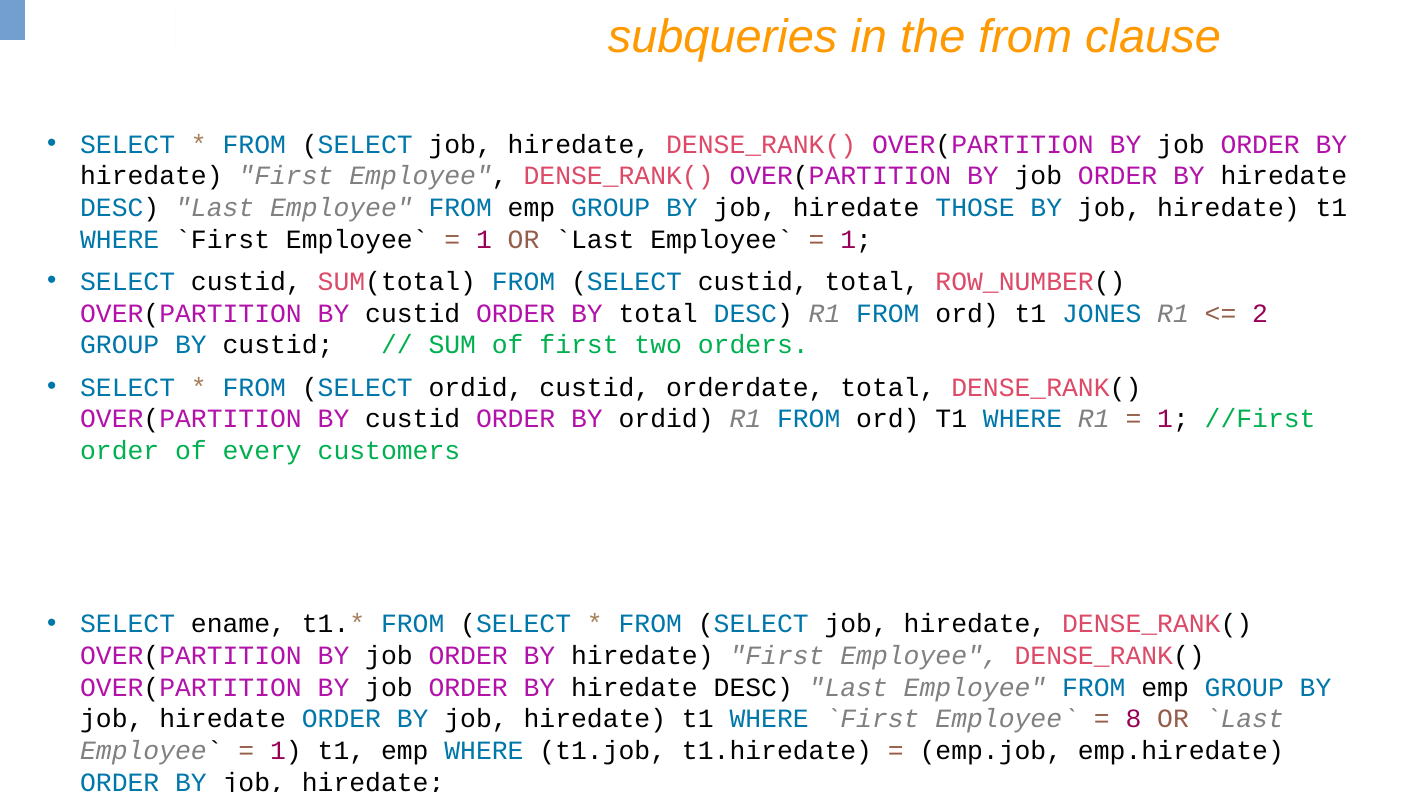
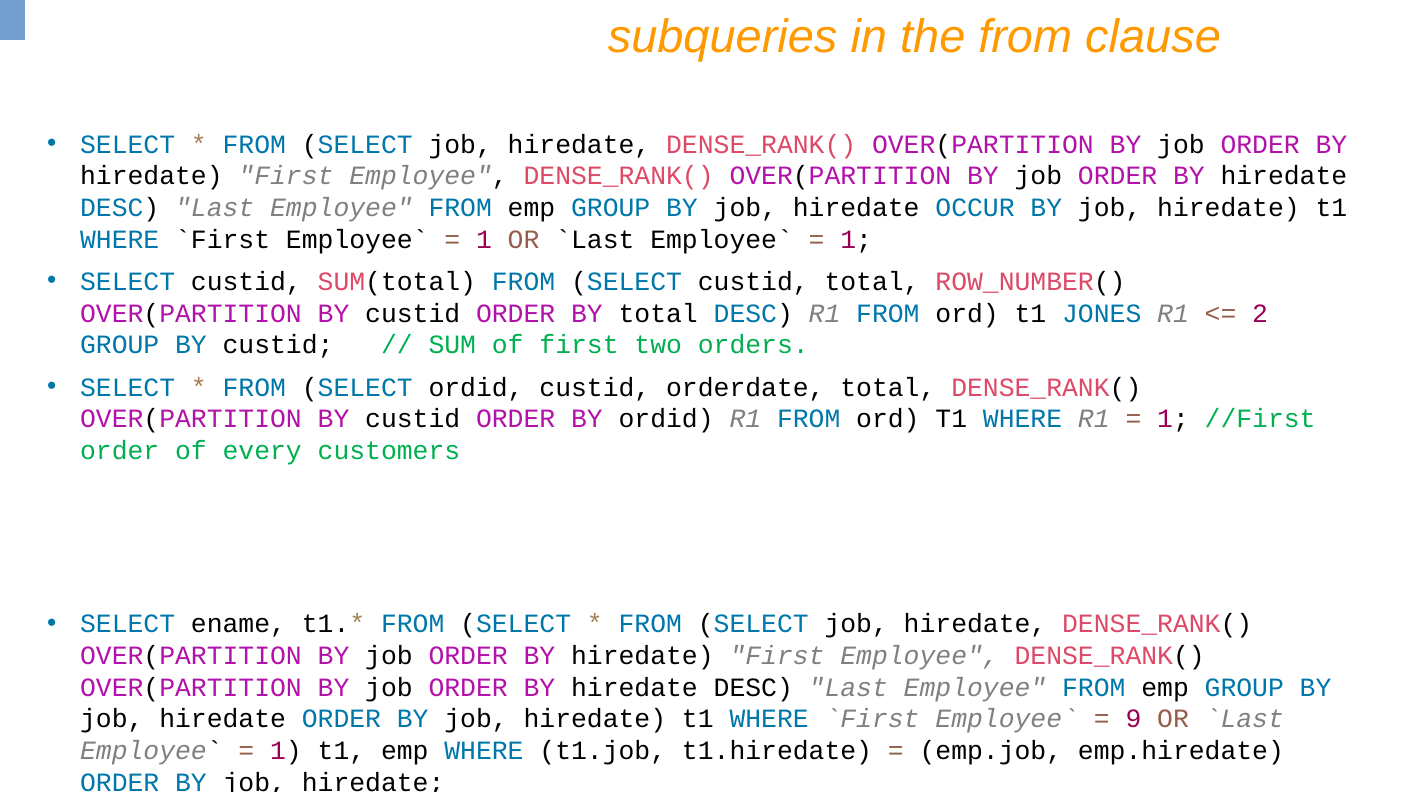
THOSE: THOSE -> OCCUR (975, 208)
8: 8 -> 9 (1133, 719)
